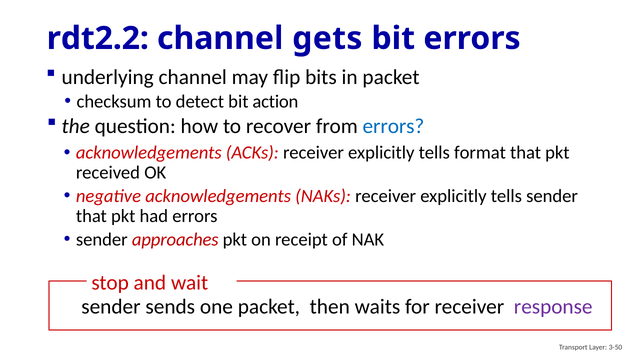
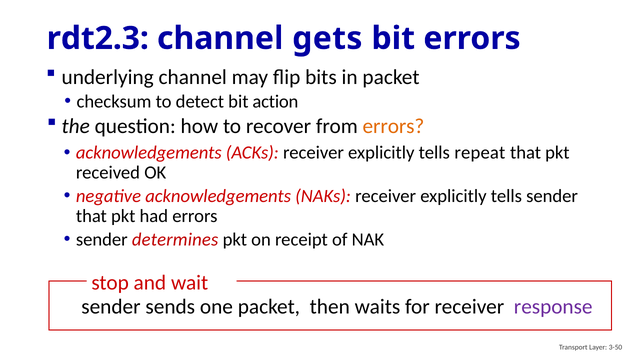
rdt2.2: rdt2.2 -> rdt2.3 (98, 38)
errors colour: blue -> orange (393, 127)
format: format -> repeat (480, 153)
approaches: approaches -> determines (175, 240)
